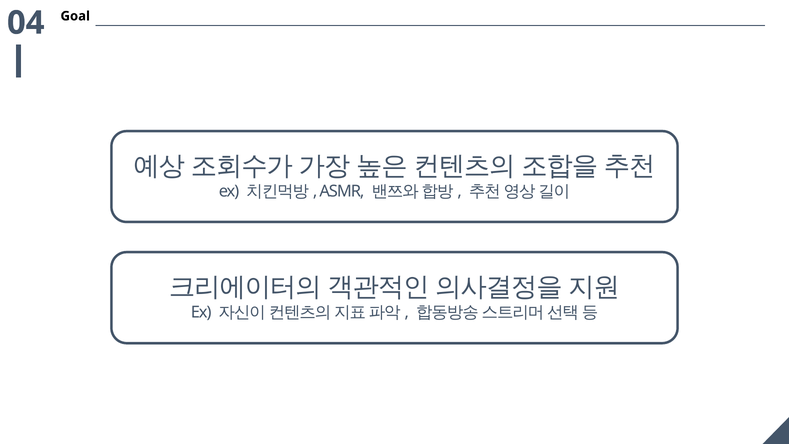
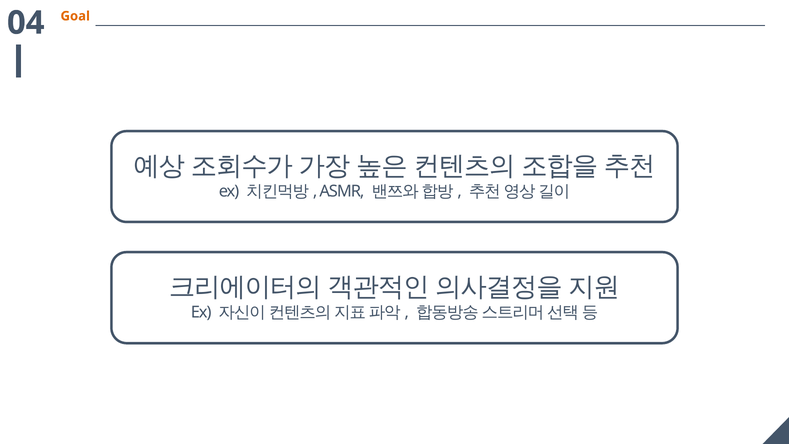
Goal colour: black -> orange (75, 16)
